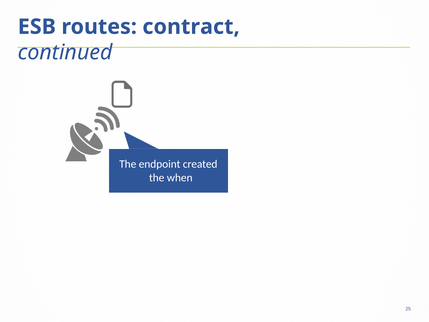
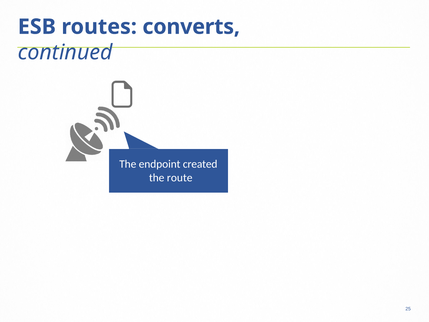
contract: contract -> converts (191, 27)
when: when -> route (180, 178)
